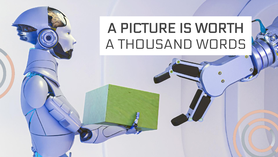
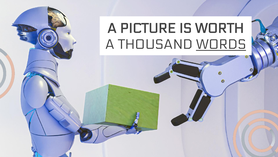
WORDS underline: none -> present (221, 44)
